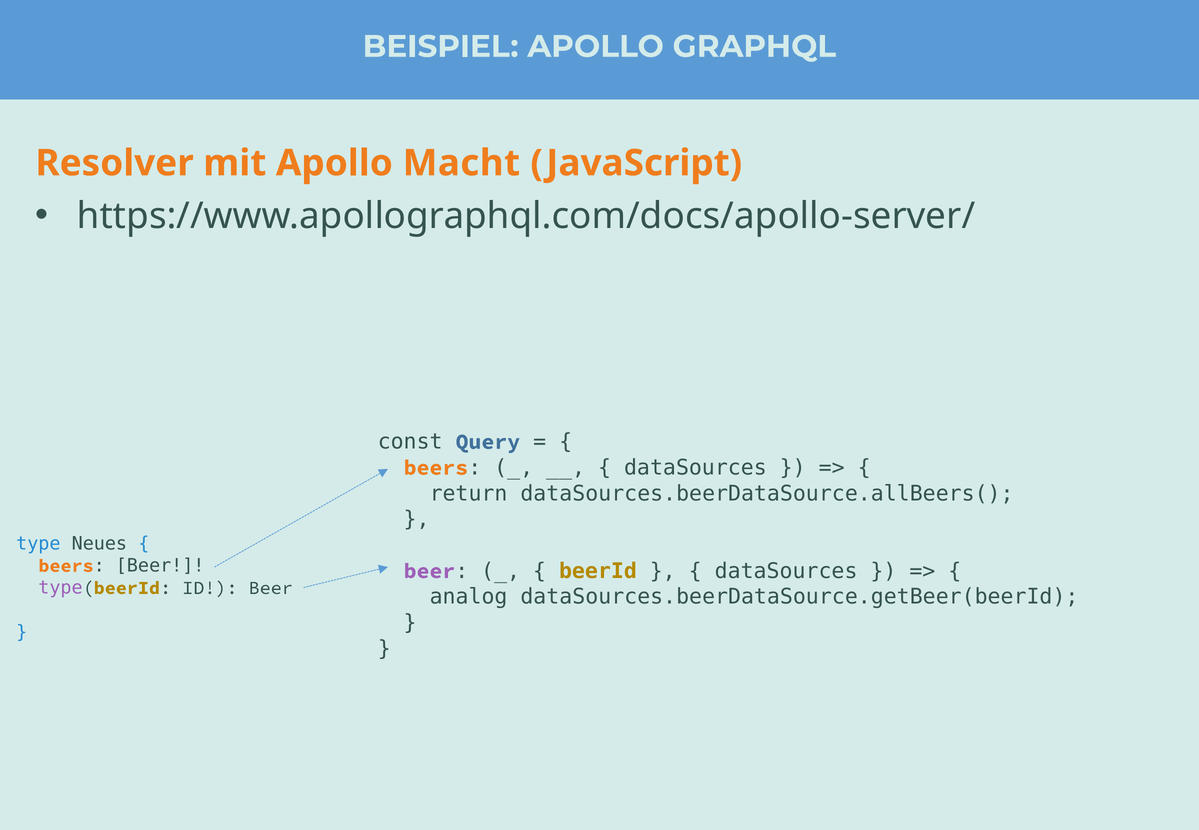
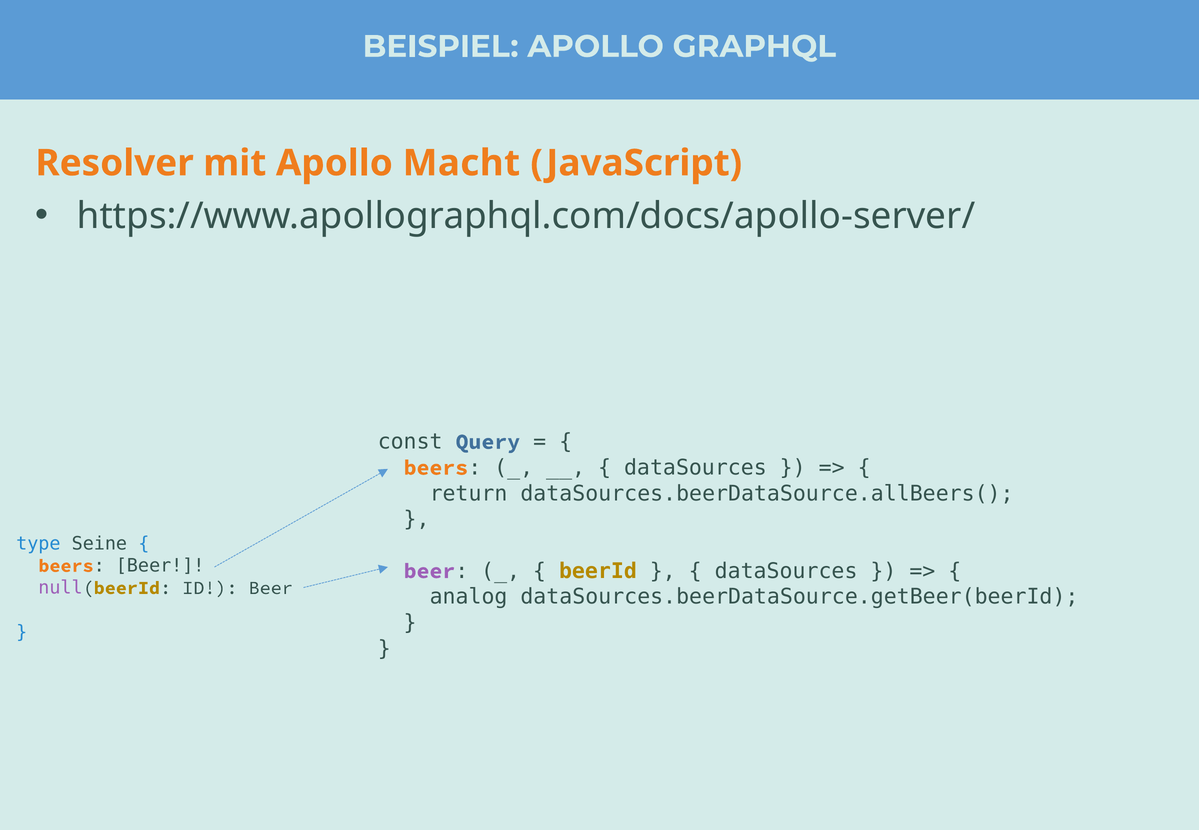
Neues: Neues -> Seine (99, 544)
type: type -> null (60, 588)
